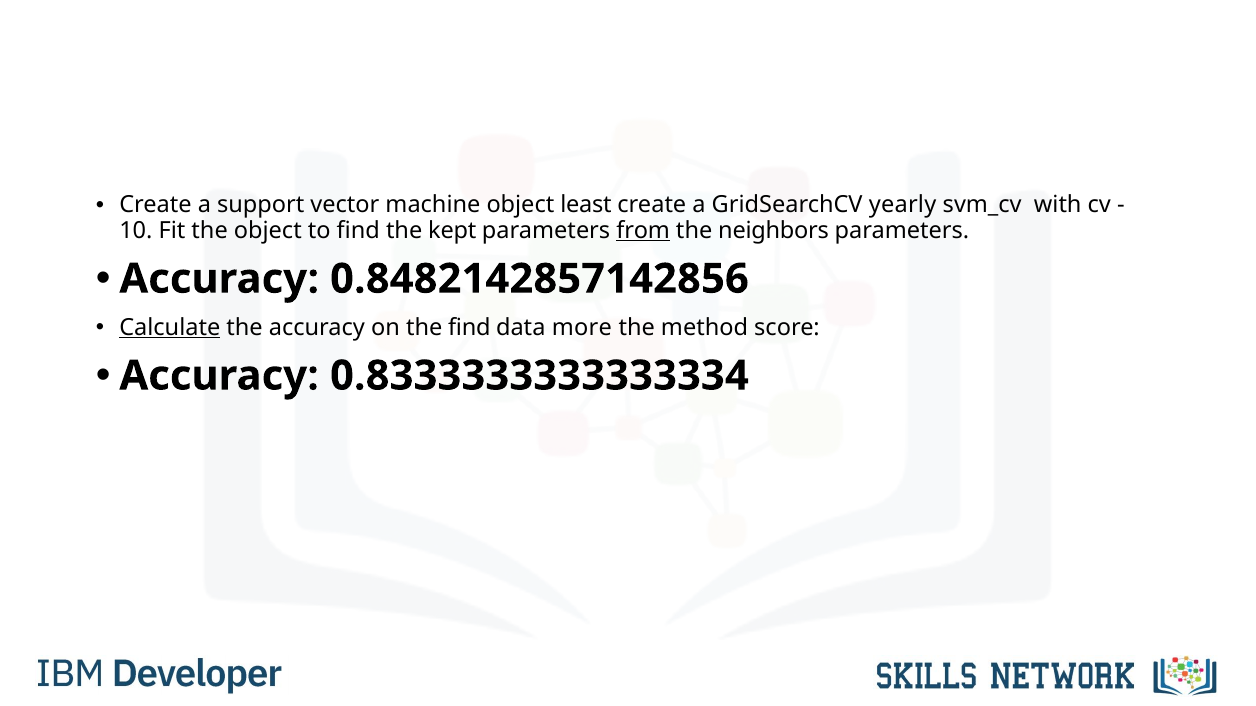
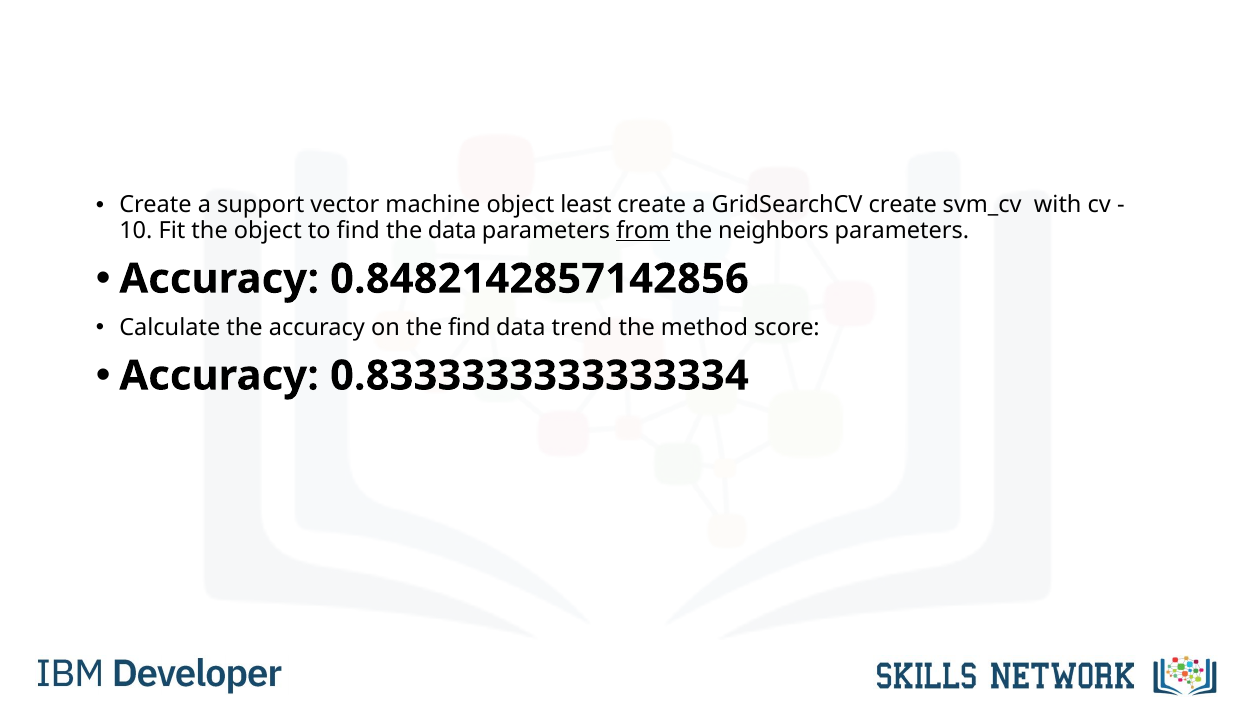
GridSearchCV yearly: yearly -> create (903, 205)
the kept: kept -> data (452, 231)
Calculate underline: present -> none (170, 328)
more: more -> trend (582, 328)
